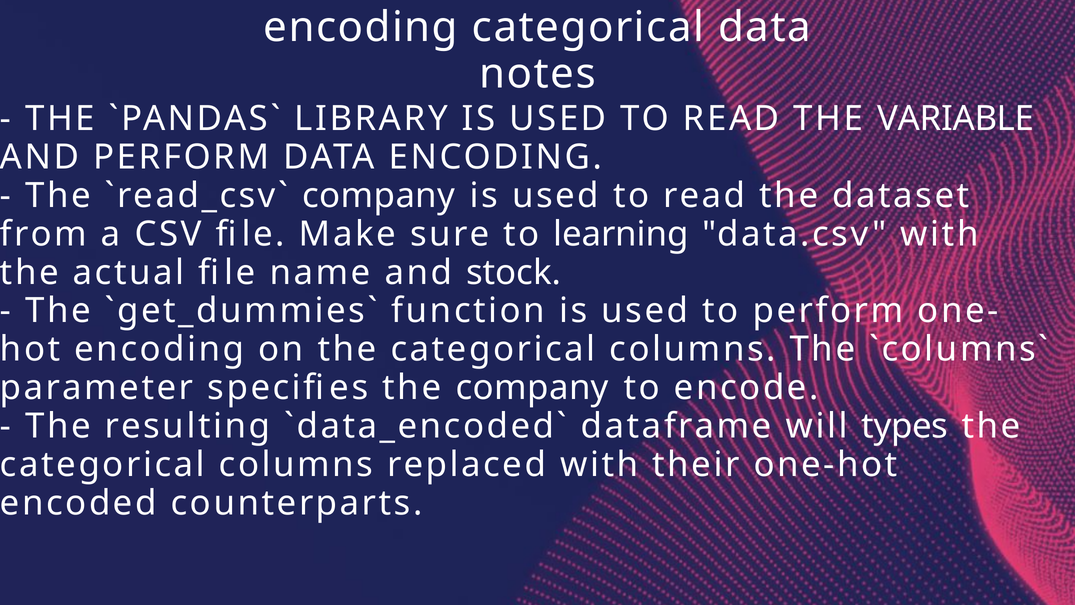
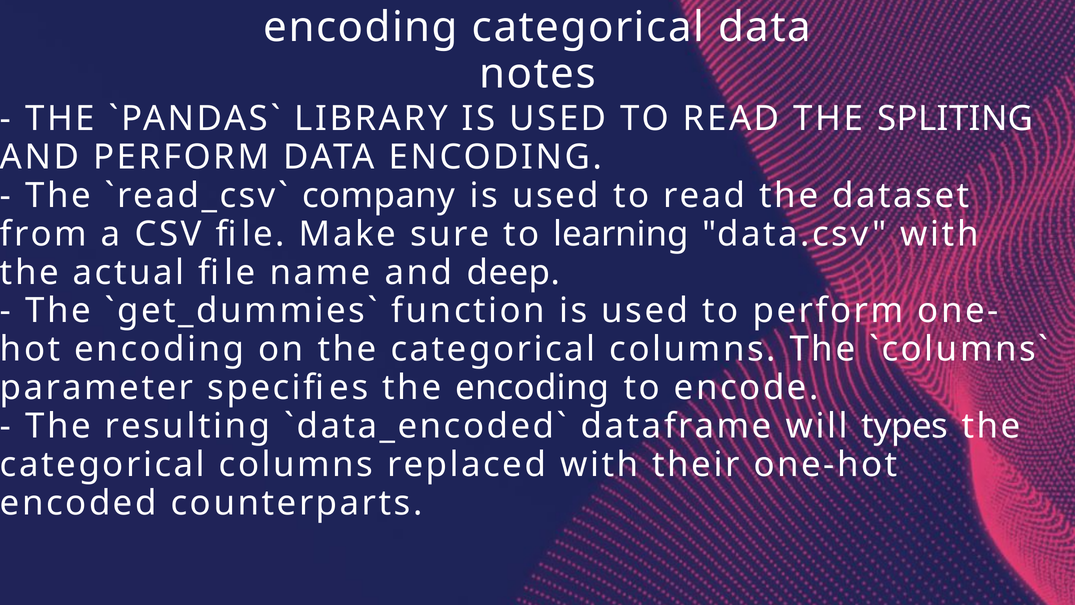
VARIABLE: VARIABLE -> SPLITING (955, 119)
stock: stock -> deep (513, 272)
the company: company -> encoding (532, 388)
